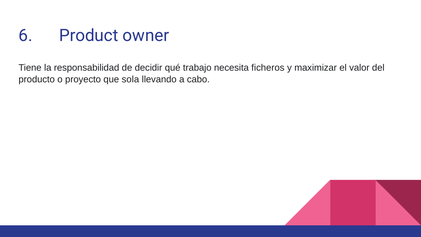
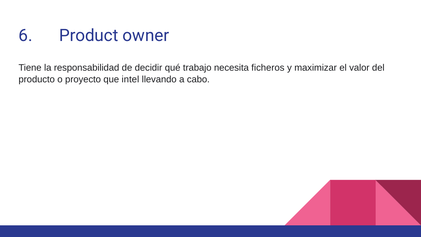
sola: sola -> intel (130, 79)
